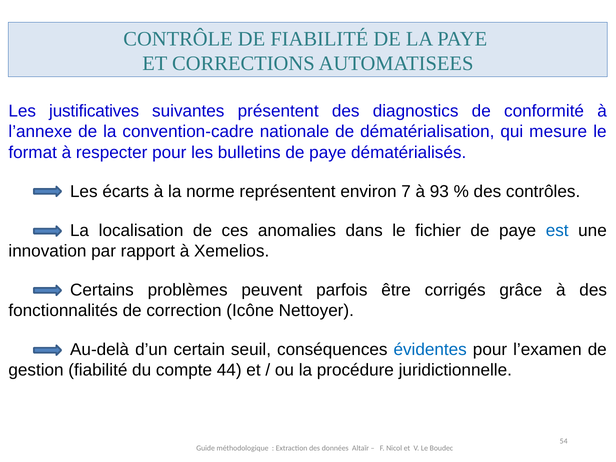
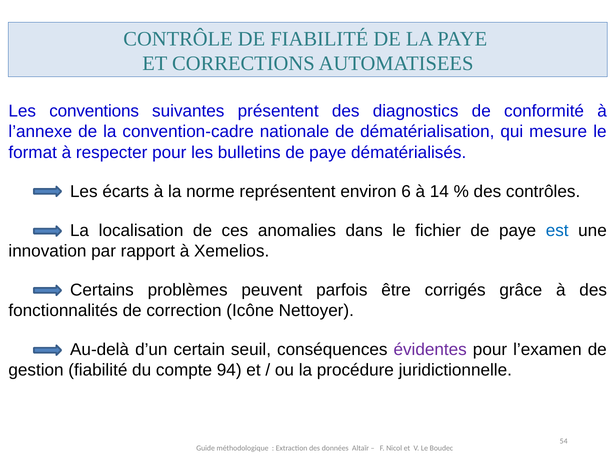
justificatives: justificatives -> conventions (94, 111)
7: 7 -> 6 (406, 191)
93: 93 -> 14 (439, 191)
évidentes colour: blue -> purple (430, 350)
44: 44 -> 94 (229, 370)
